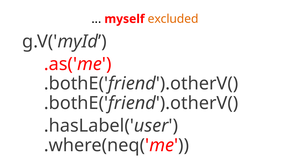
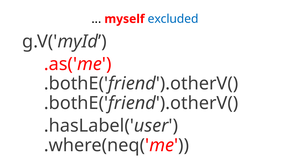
excluded colour: orange -> blue (173, 19)
